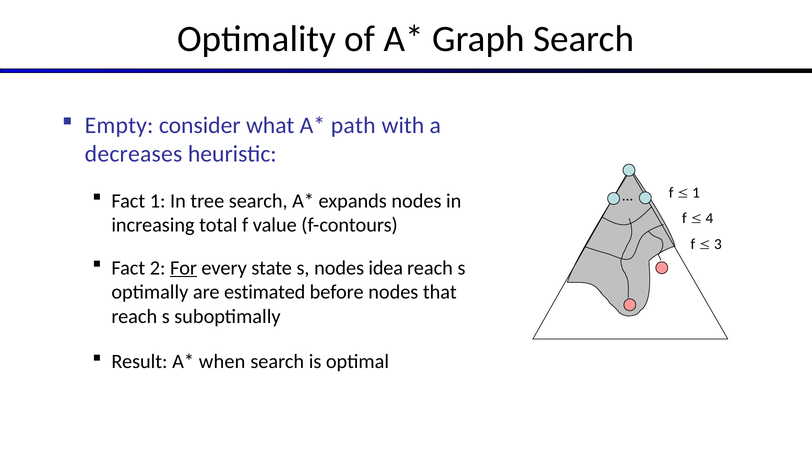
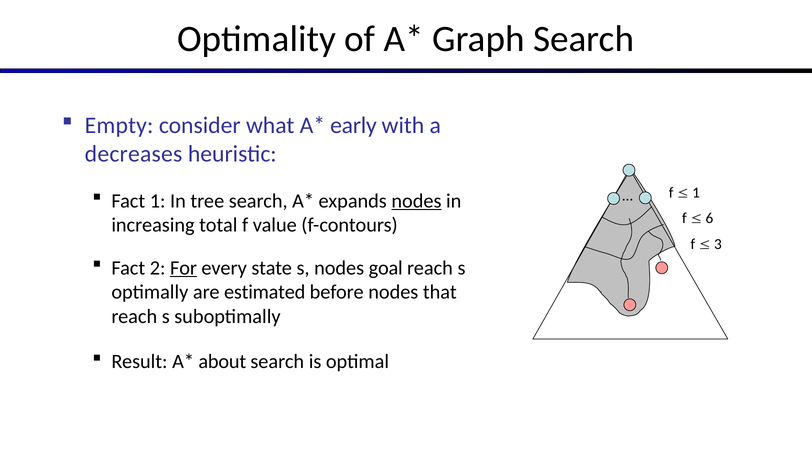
path: path -> early (353, 125)
nodes underline: none -> present (416, 201)
4: 4 -> 6 (709, 218)
idea: idea -> goal (386, 268)
when: when -> about (222, 361)
